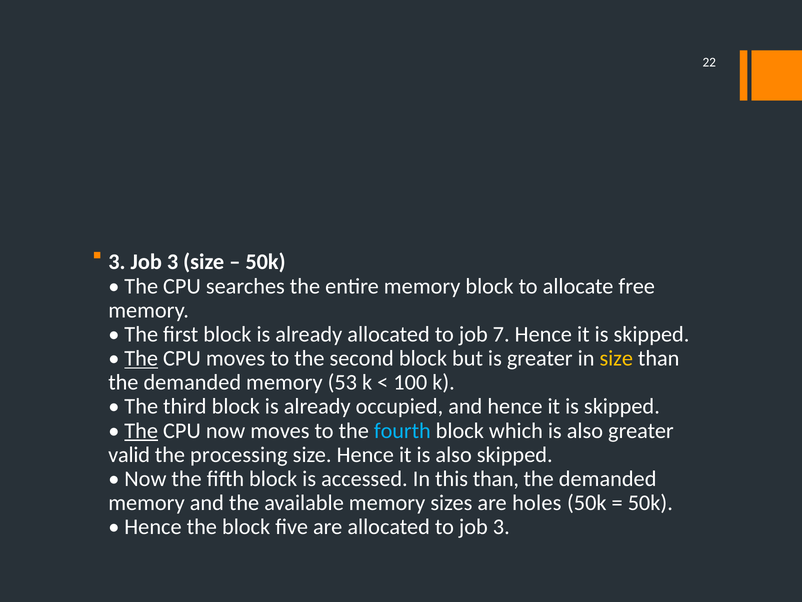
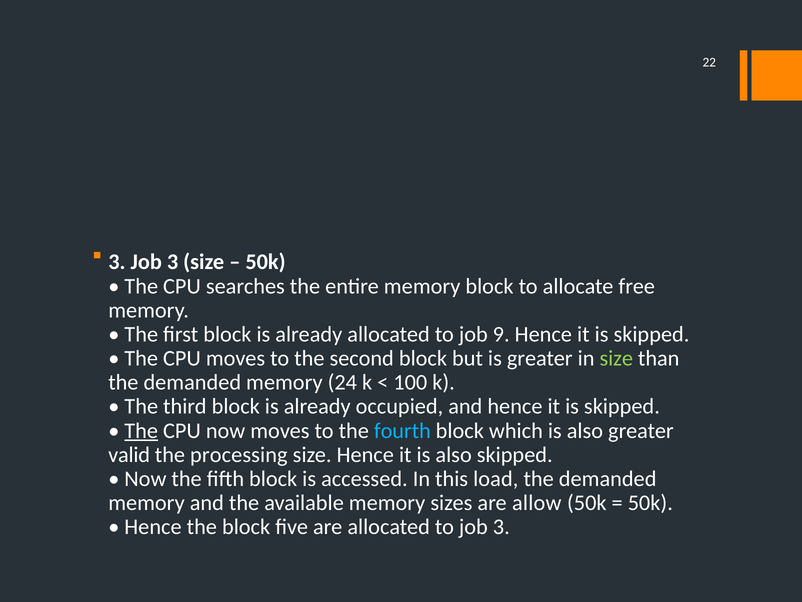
7: 7 -> 9 (501, 334)
The underline: present -> none (141, 358)
size colour: yellow -> light green (616, 358)
53: 53 -> 24 (342, 382)
this than: than -> load (496, 478)
holes: holes -> allow (537, 502)
